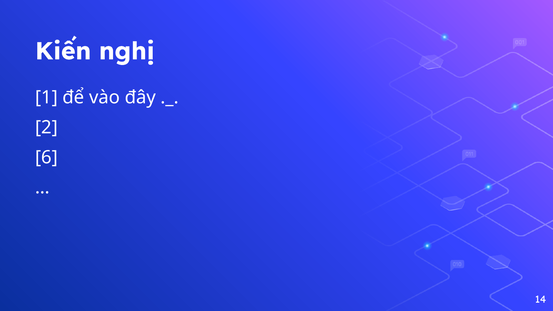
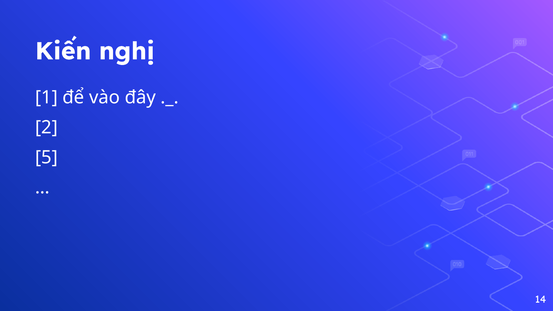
6: 6 -> 5 (46, 158)
